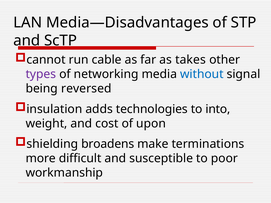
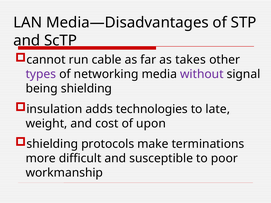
without colour: blue -> purple (202, 74)
being reversed: reversed -> shielding (86, 89)
into: into -> late (218, 109)
broadens: broadens -> protocols (108, 144)
